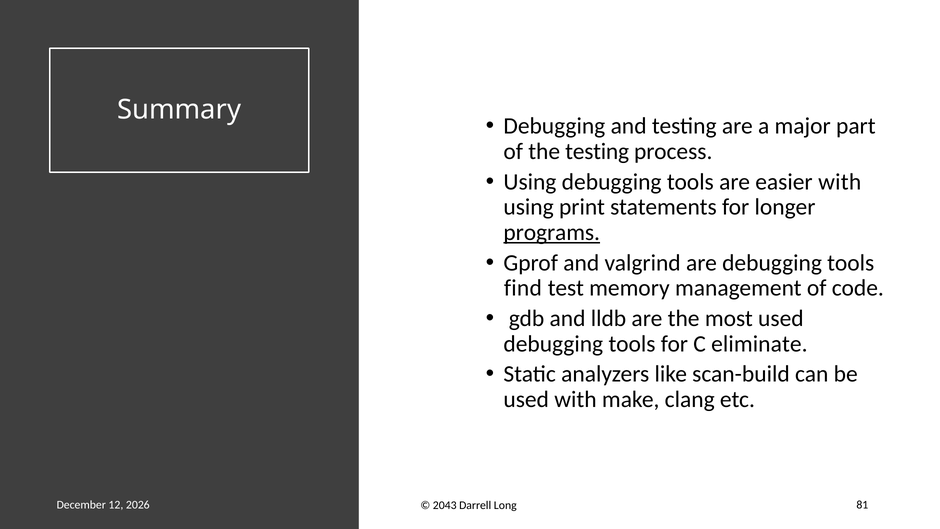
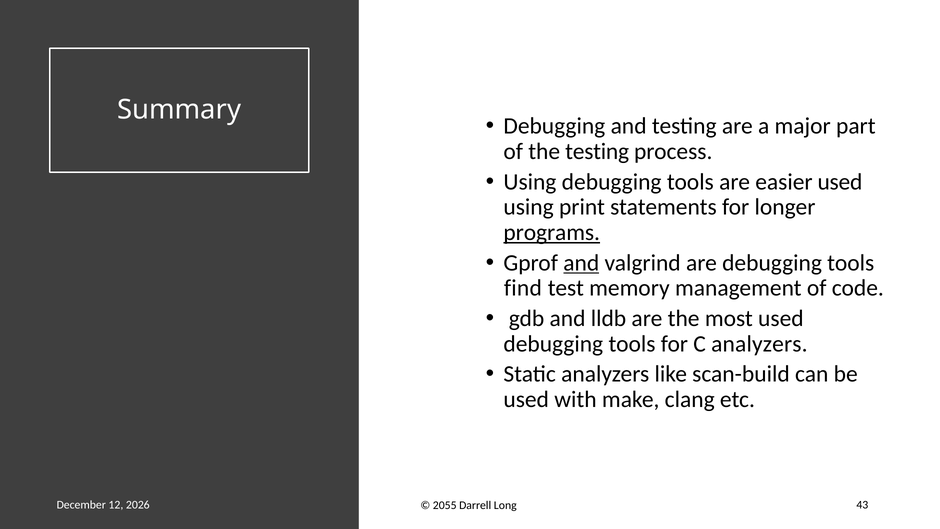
easier with: with -> used (840, 182)
and underline: none -> present (581, 263)
C eliminate: eliminate -> analyzers (759, 344)
2043: 2043 -> 2055 (445, 505)
81: 81 -> 43 (862, 505)
